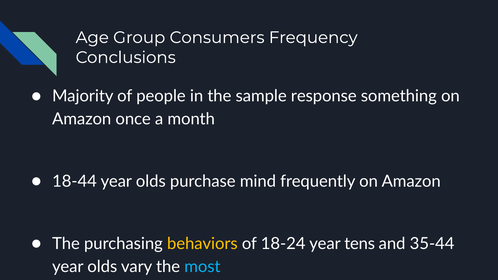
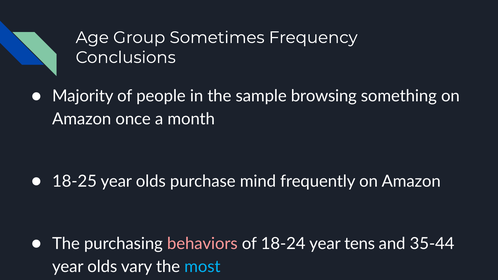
Consumers: Consumers -> Sometimes (217, 38)
response: response -> browsing (324, 96)
18-44: 18-44 -> 18-25 (74, 181)
behaviors colour: yellow -> pink (202, 244)
